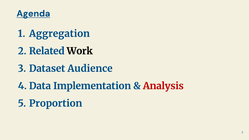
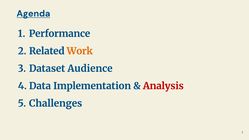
Aggregation: Aggregation -> Performance (60, 34)
Work colour: black -> orange (80, 51)
Proportion: Proportion -> Challenges (56, 103)
